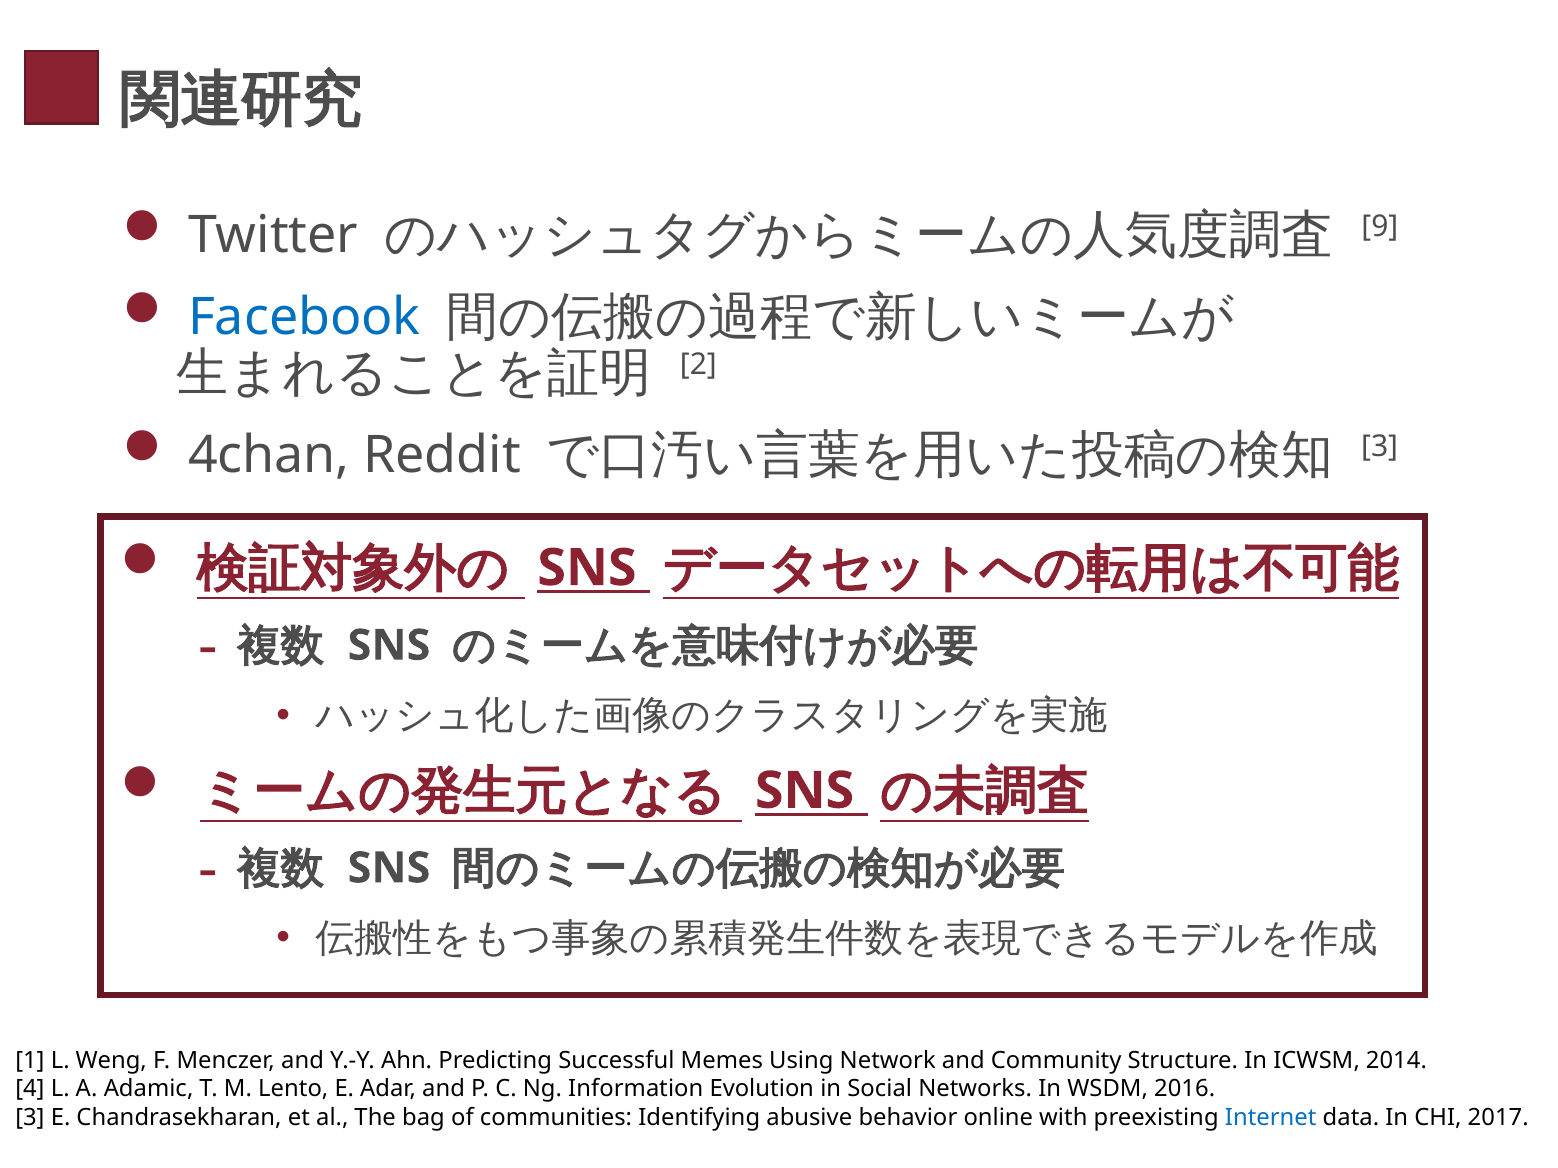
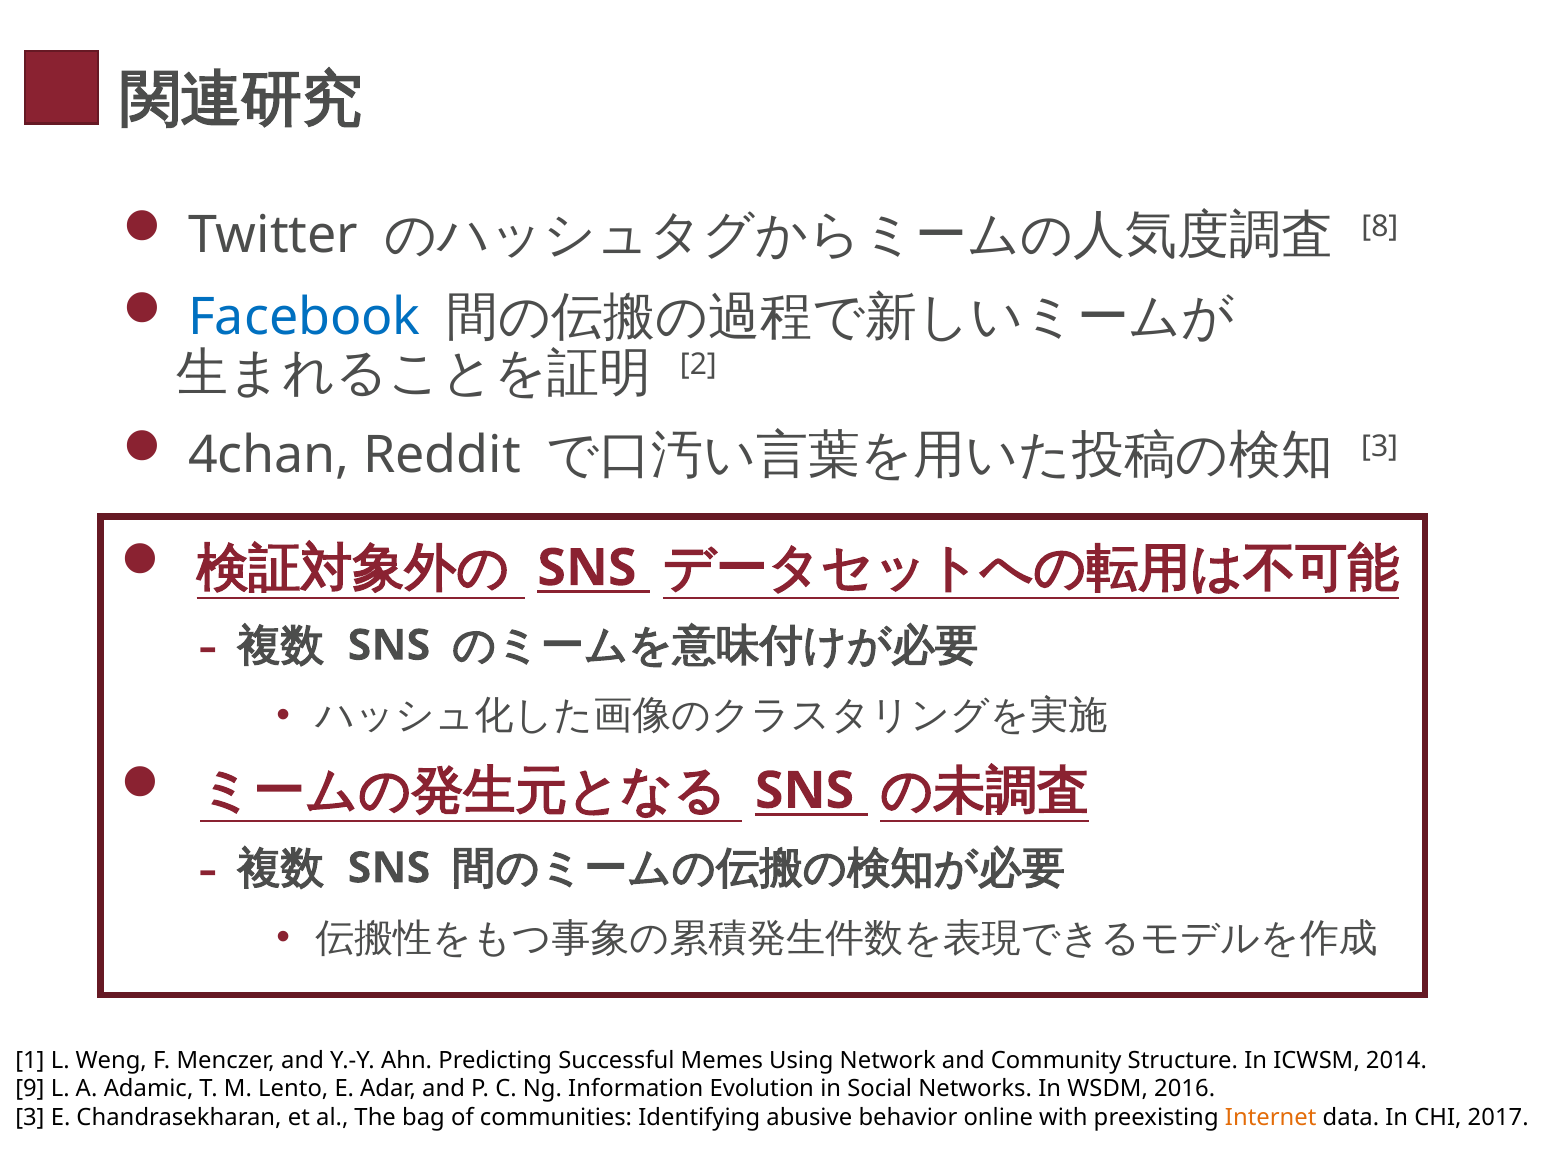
9: 9 -> 8 (1380, 227)
4: 4 -> 9 (30, 1090)
Internet colour: blue -> orange (1271, 1118)
